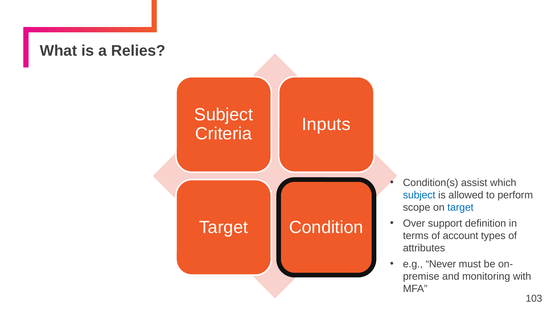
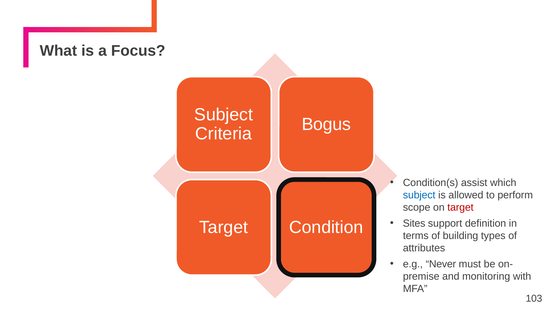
Relies: Relies -> Focus (138, 51)
Inputs: Inputs -> Bogus (326, 124)
target colour: blue -> red (460, 207)
Over: Over -> Sites (414, 223)
account: account -> building (461, 235)
